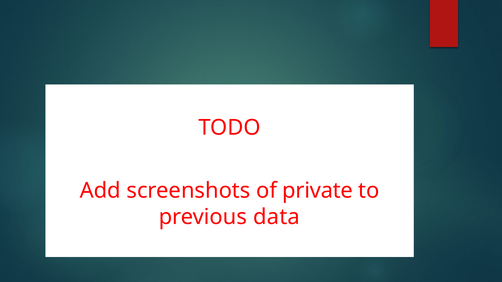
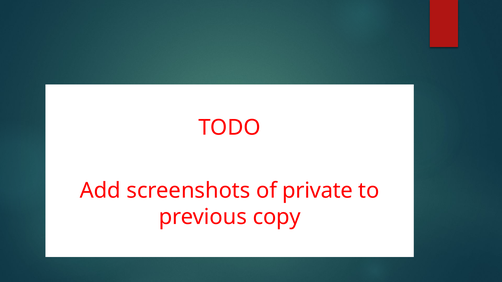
data: data -> copy (277, 217)
